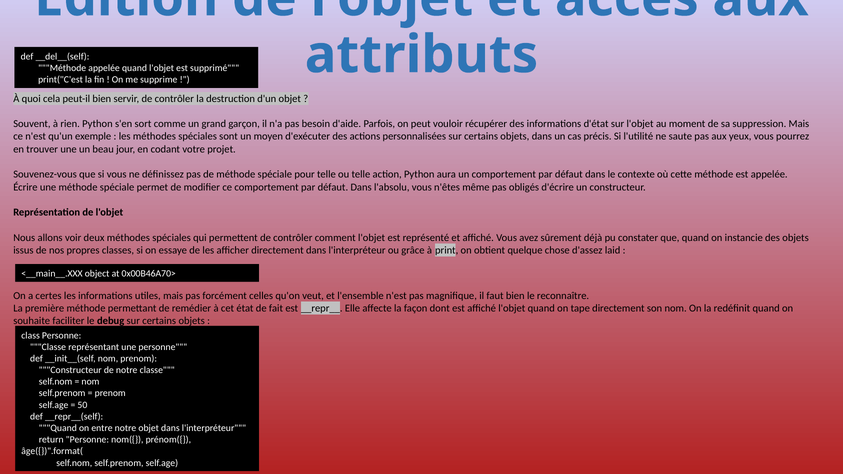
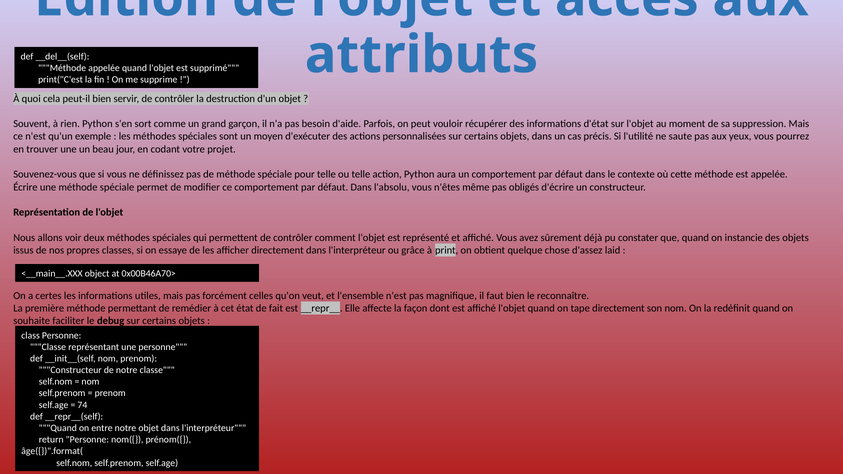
50: 50 -> 74 (82, 405)
